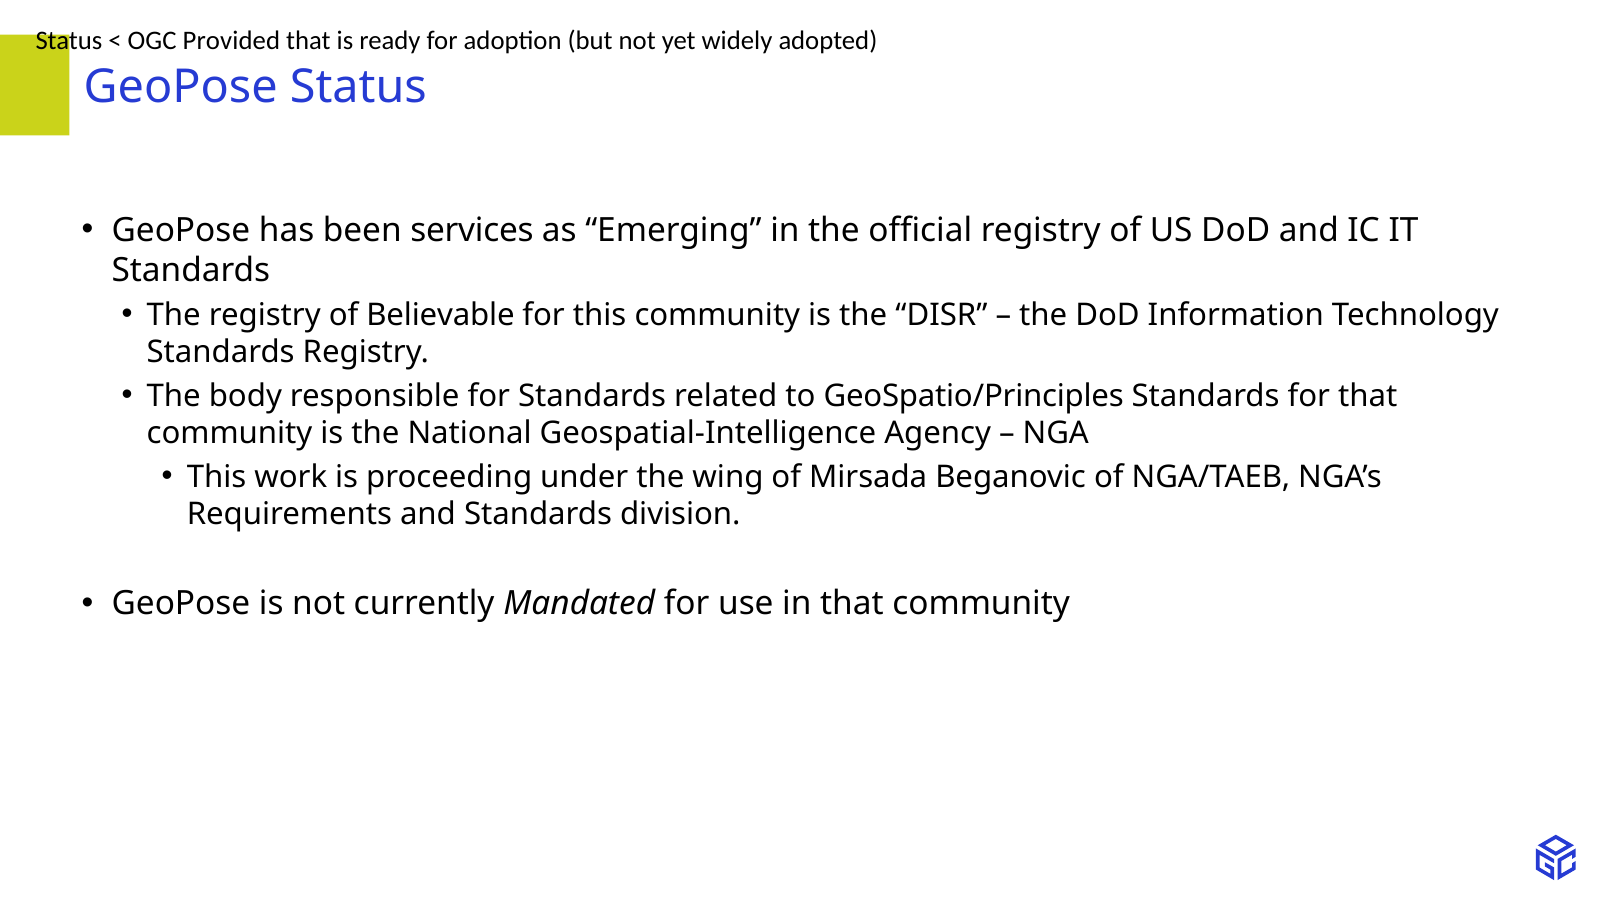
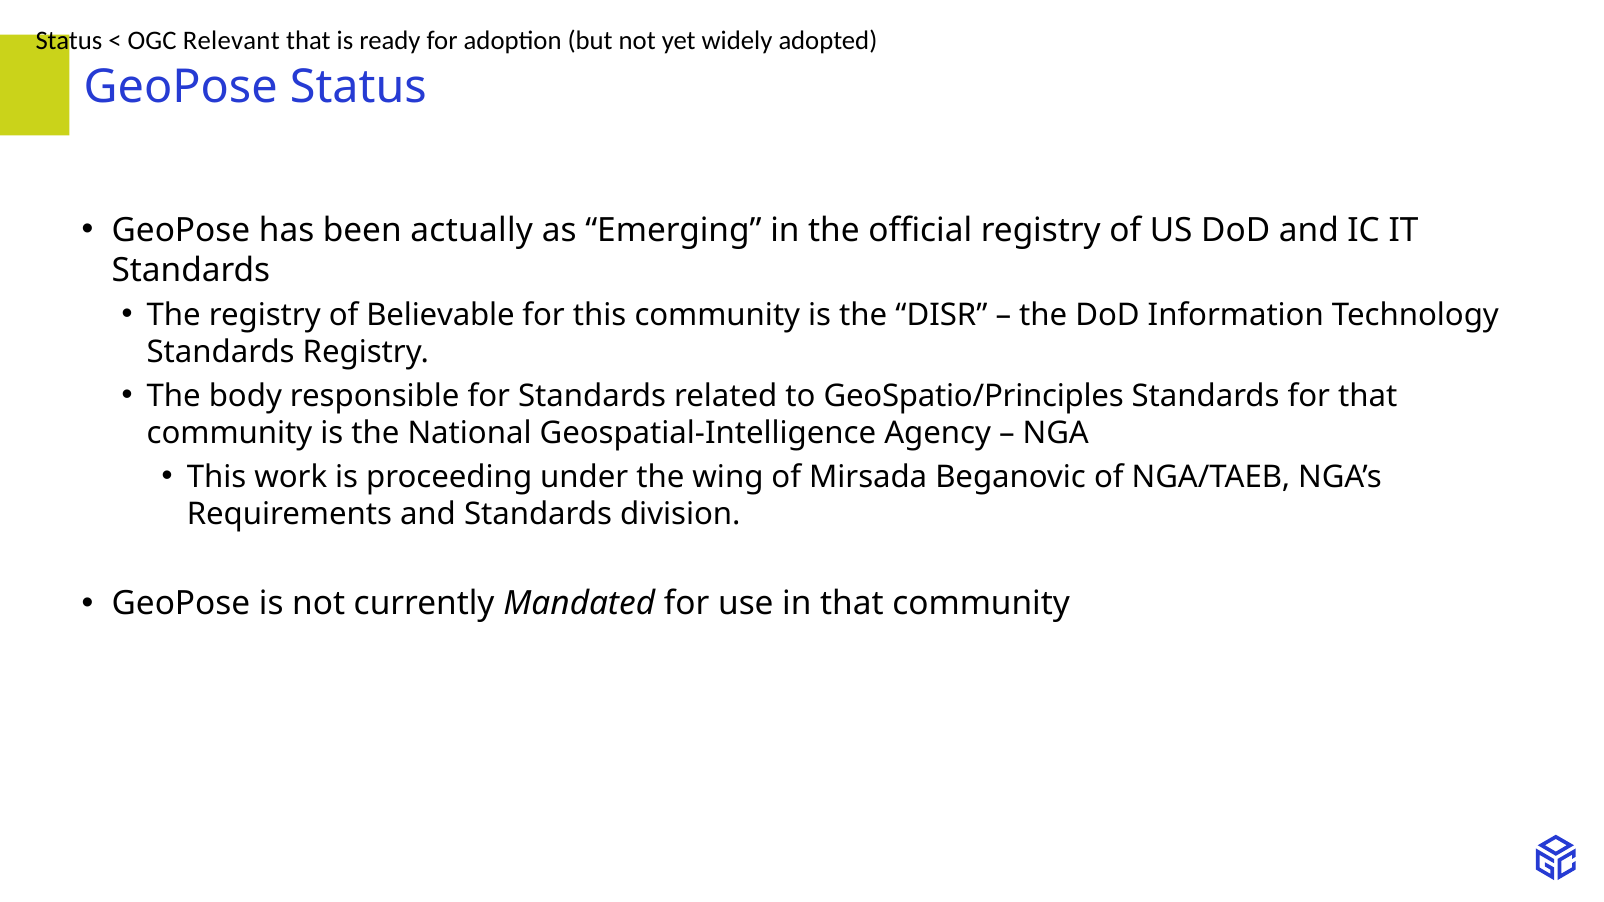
Provided: Provided -> Relevant (231, 40)
services: services -> actually (472, 230)
